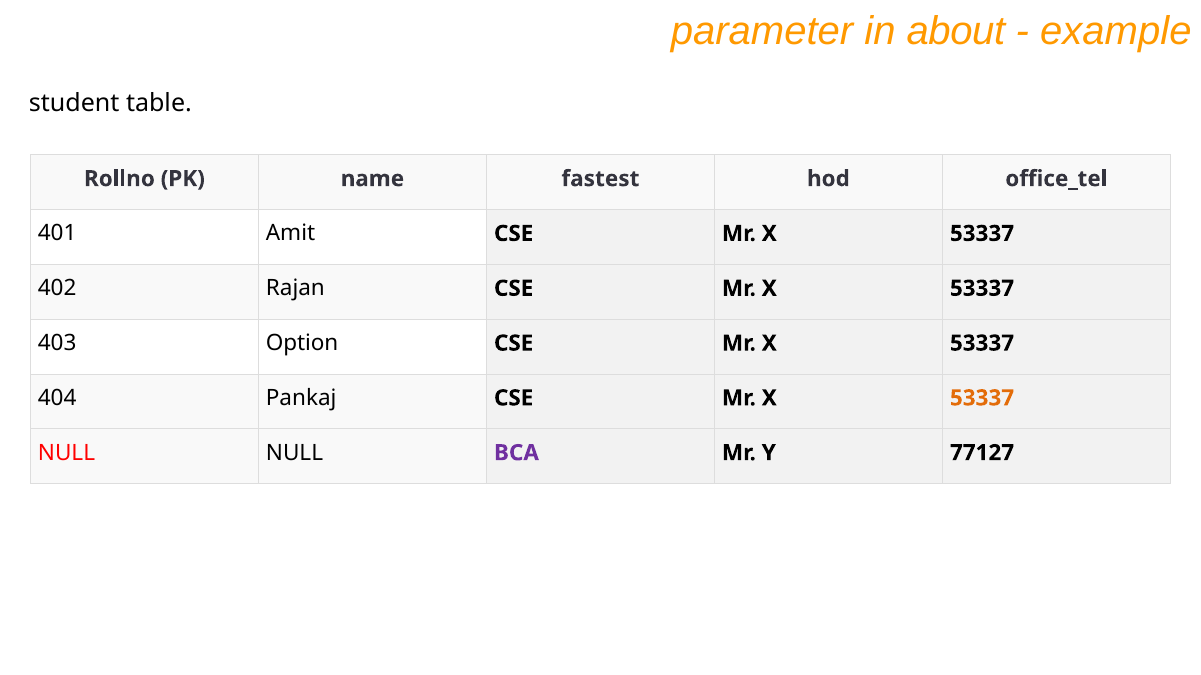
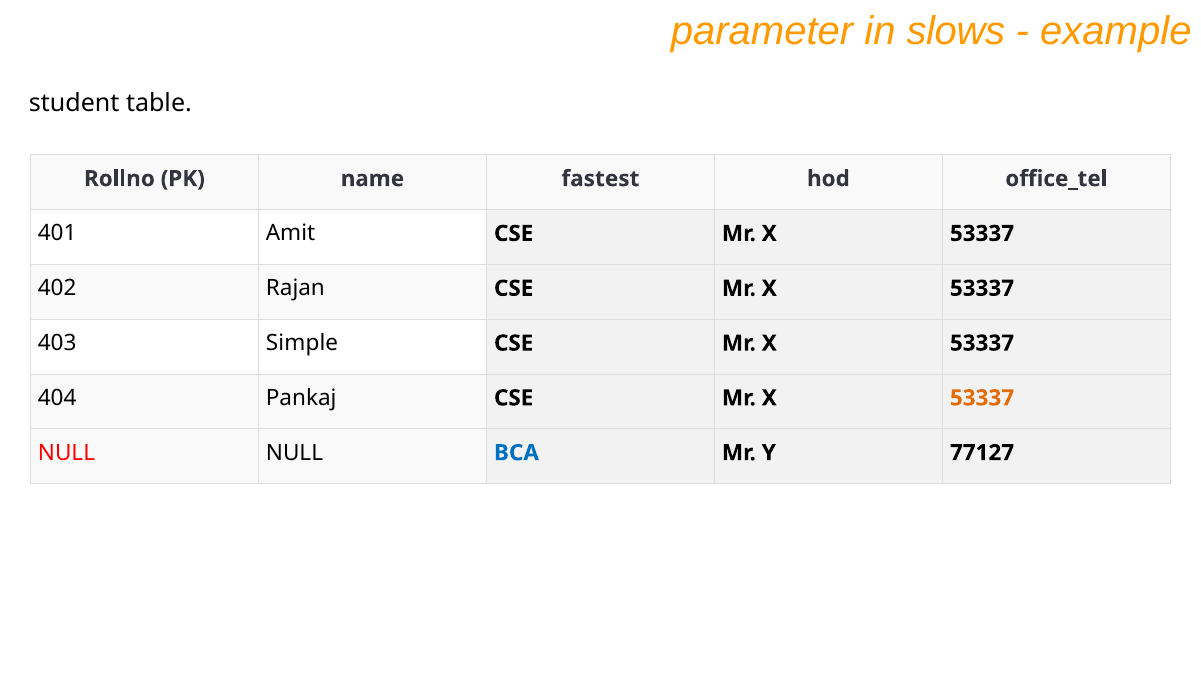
about: about -> slows (956, 31)
Option: Option -> Simple (302, 343)
BCA colour: purple -> blue (516, 453)
